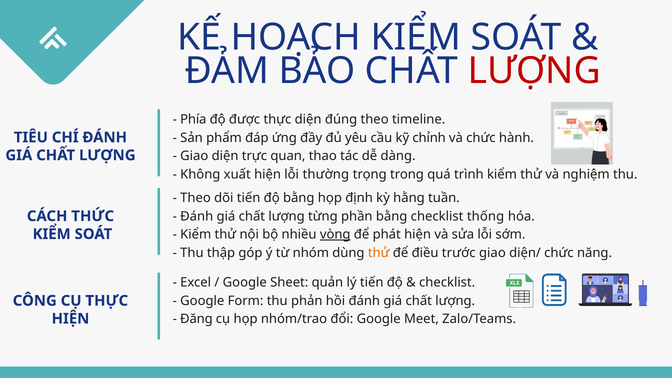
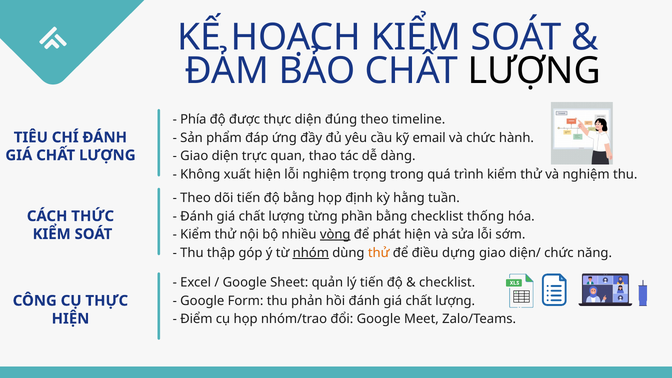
LƯỢNG colour: red -> black (534, 71)
chỉnh: chỉnh -> email (429, 138)
lỗi thường: thường -> nghiệm (326, 174)
nhóm underline: none -> present (311, 253)
trước: trước -> dựng (459, 253)
Đăng: Đăng -> Điểm (196, 319)
